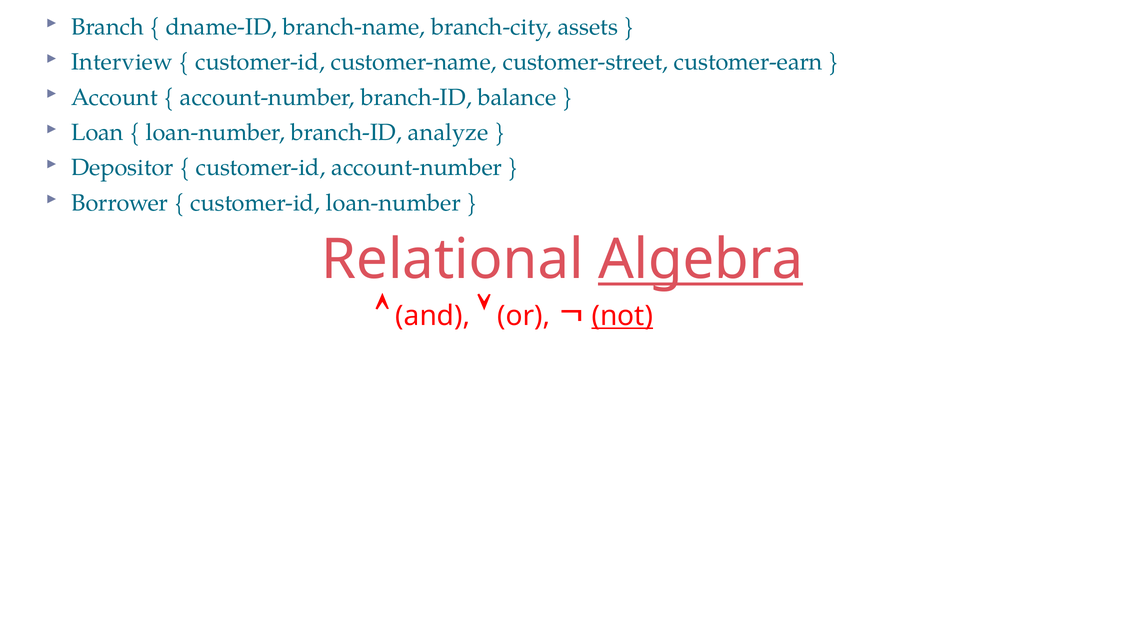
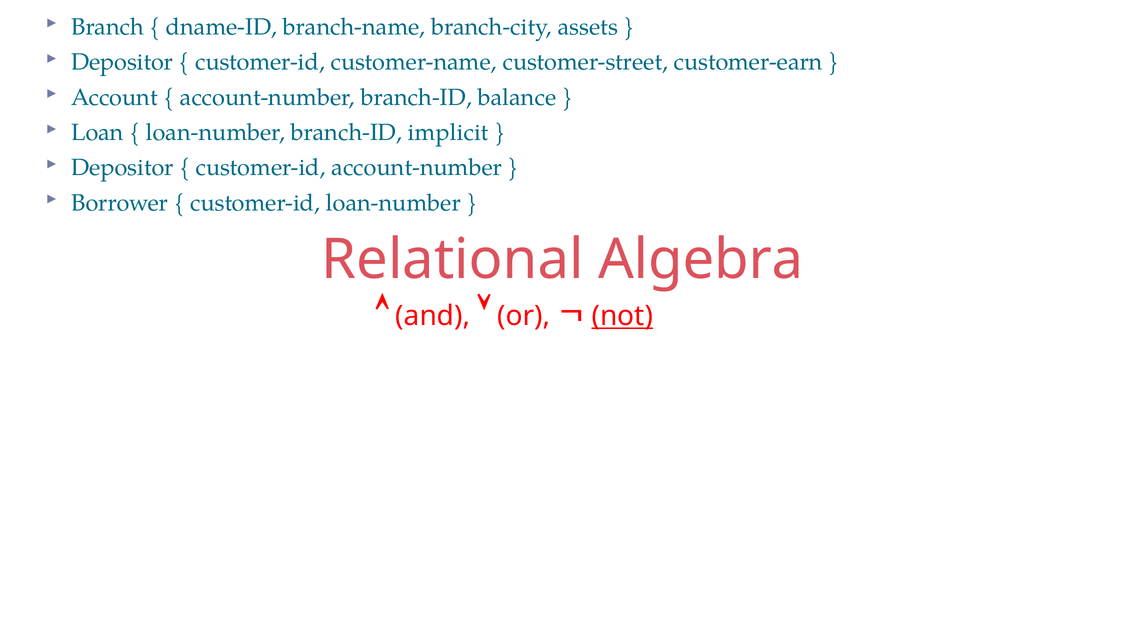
Interview: Interview -> Depositor (122, 62)
analyze: analyze -> implicit (448, 132)
Algebra underline: present -> none (701, 260)
